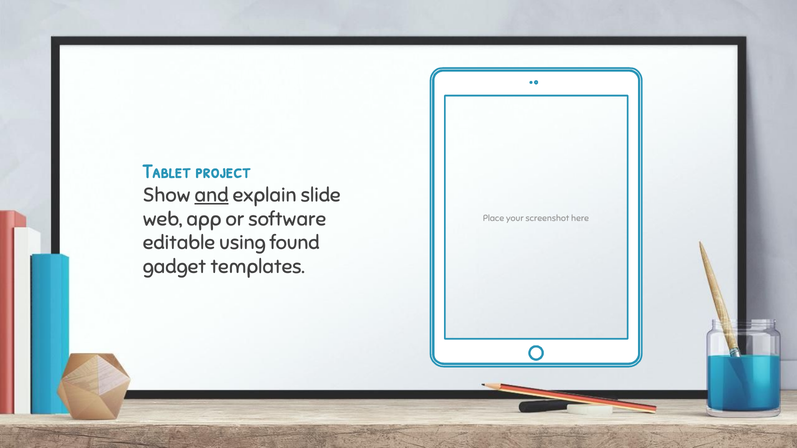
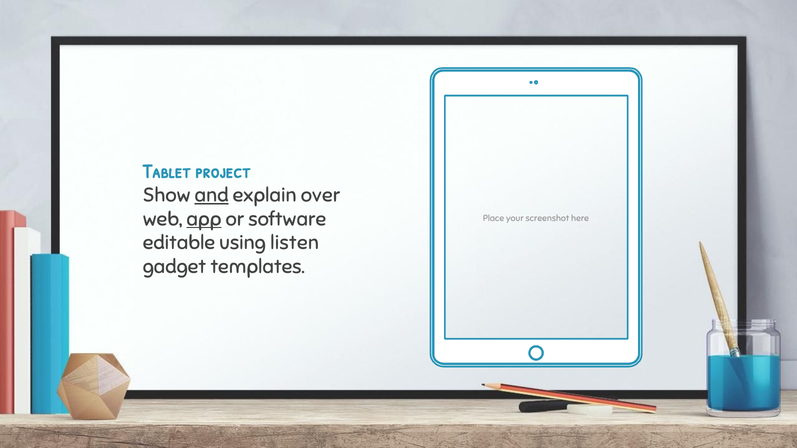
slide: slide -> over (321, 195)
app underline: none -> present (204, 219)
found: found -> listen (295, 243)
